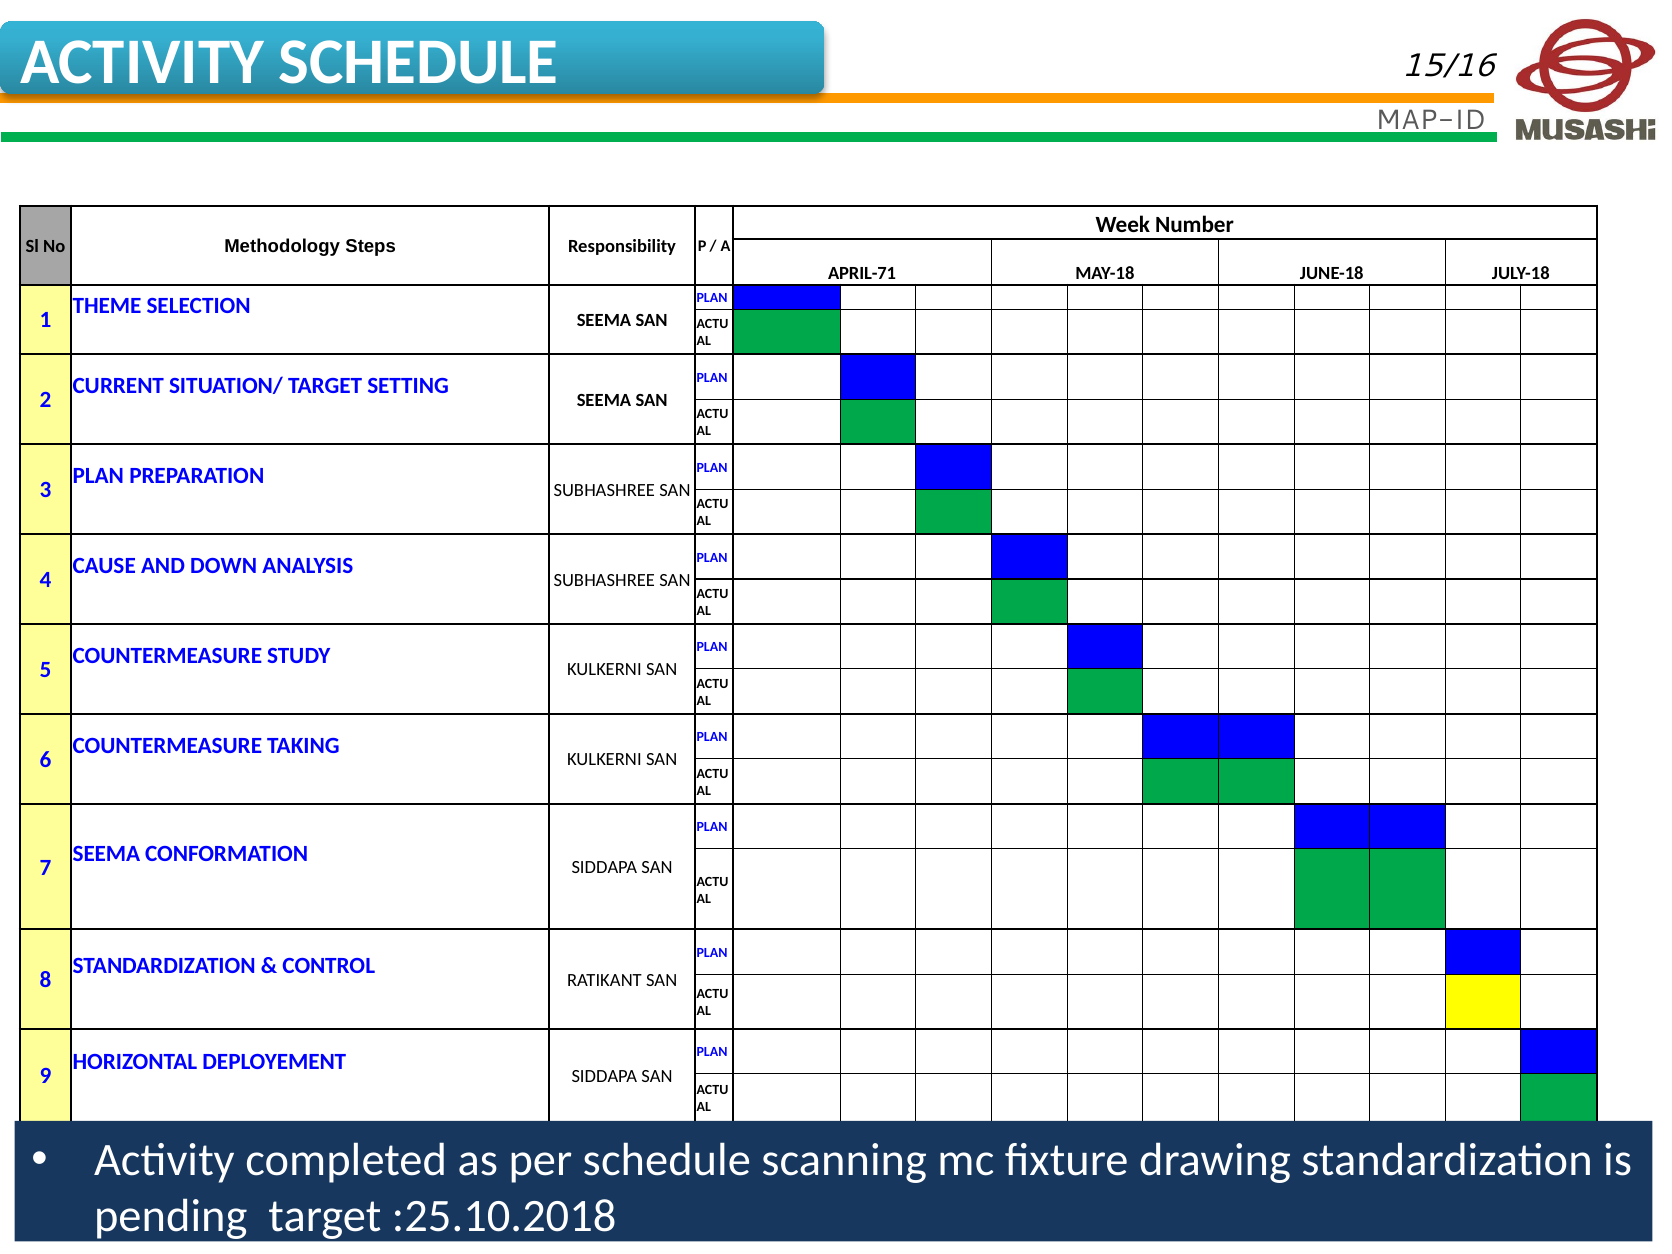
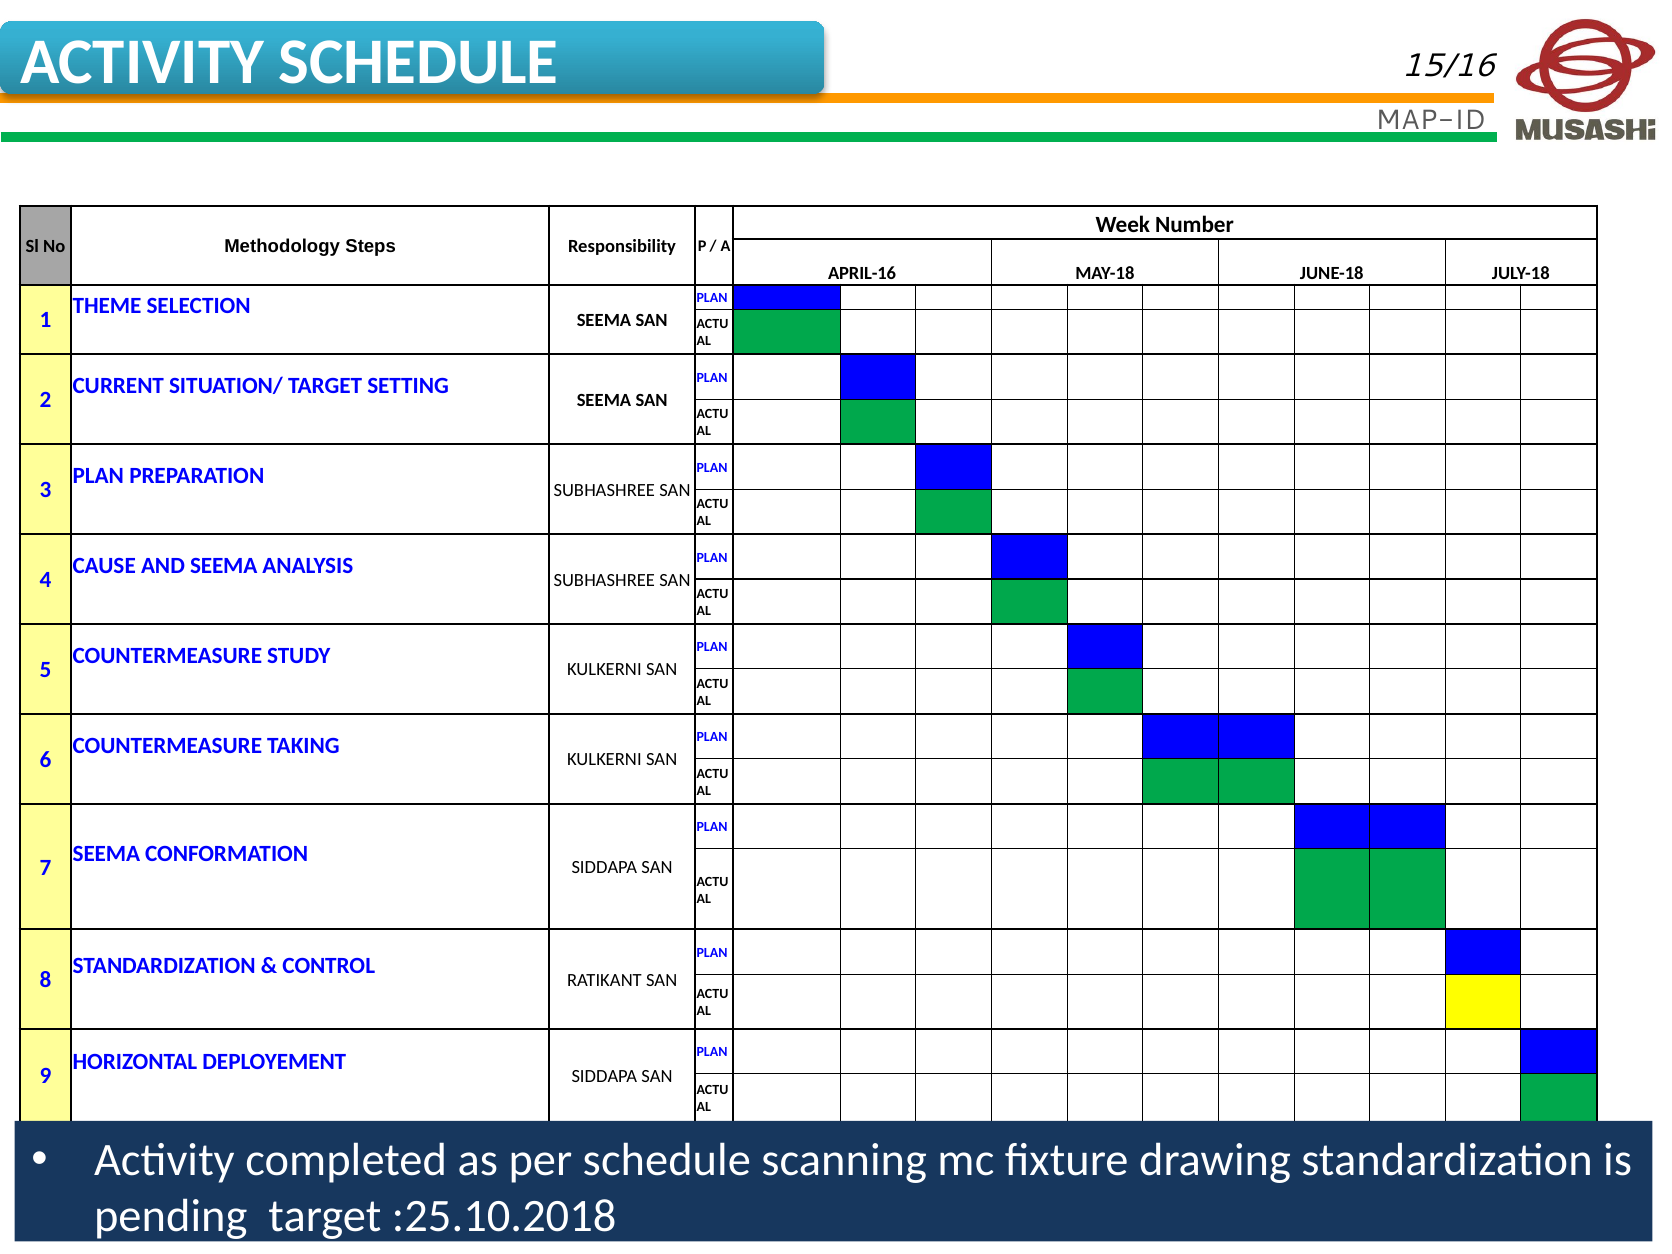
APRIL-71: APRIL-71 -> APRIL-16 (862, 273)
AND DOWN: DOWN -> SEEMA (224, 566)
